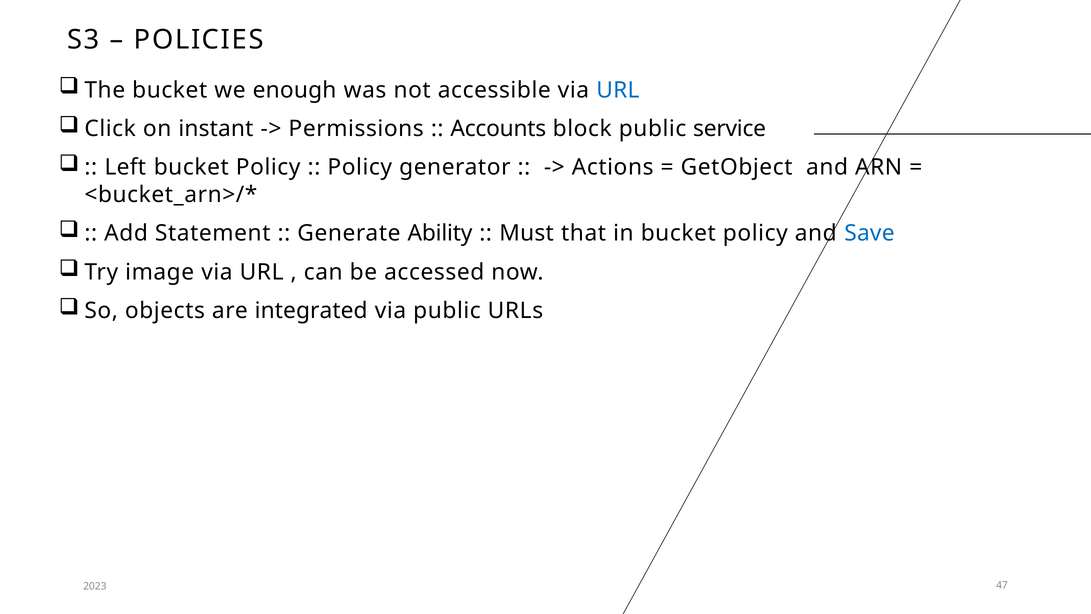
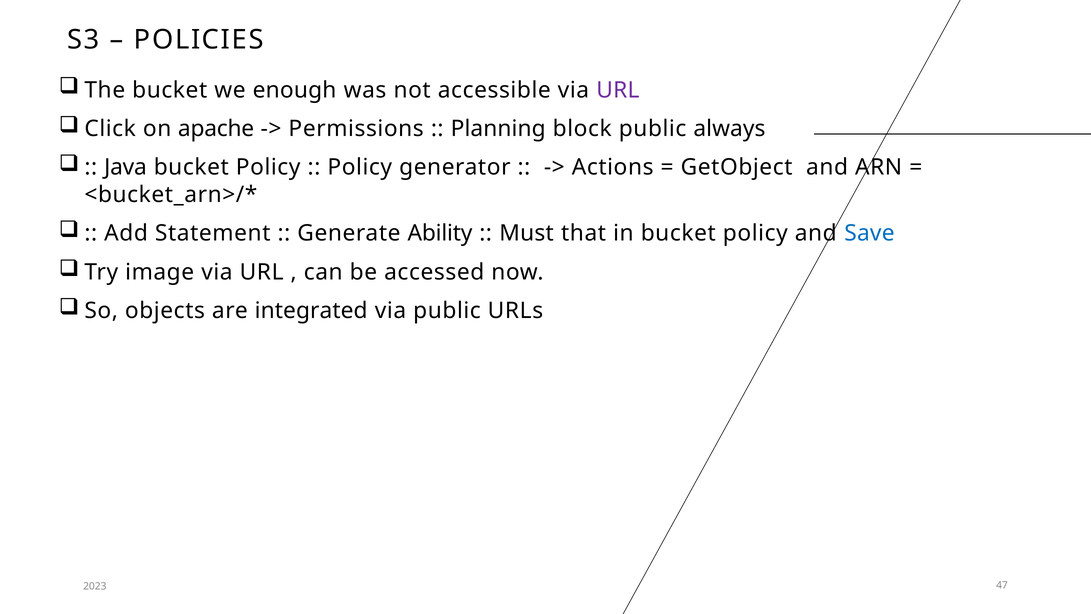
URL colour: blue -> purple (618, 90)
instant: instant -> apache (216, 129)
Accounts: Accounts -> Planning (498, 129)
service: service -> always (729, 129)
Left: Left -> Java (126, 167)
